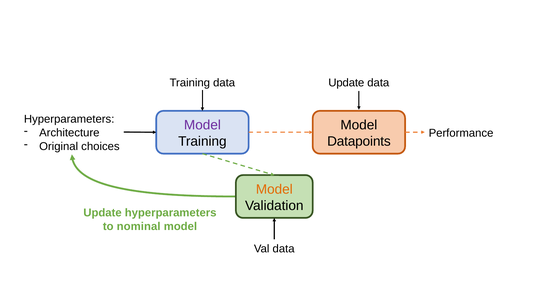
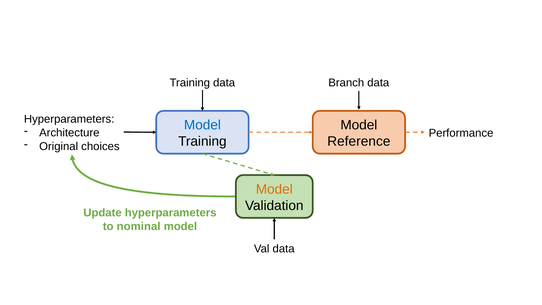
Update: Update -> Branch (346, 83)
Model colour: purple -> blue (202, 125)
Datapoints: Datapoints -> Reference (359, 141)
